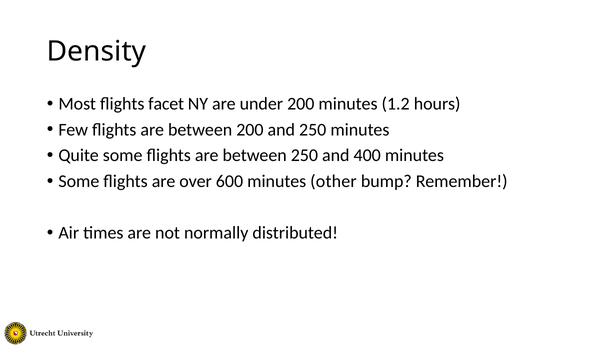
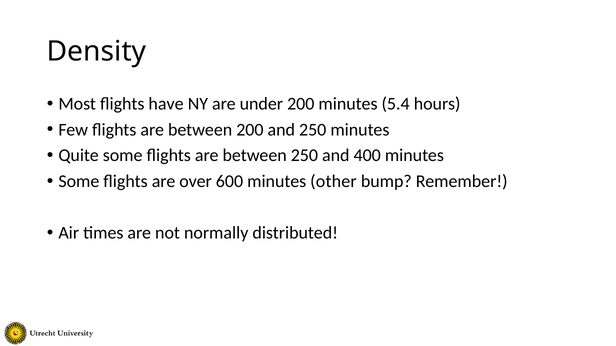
facet: facet -> have (166, 104)
1.2: 1.2 -> 5.4 (396, 104)
